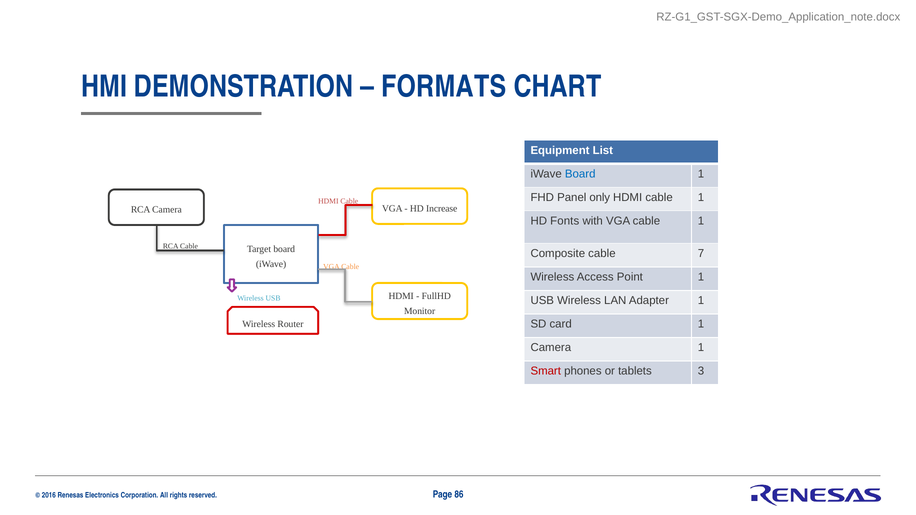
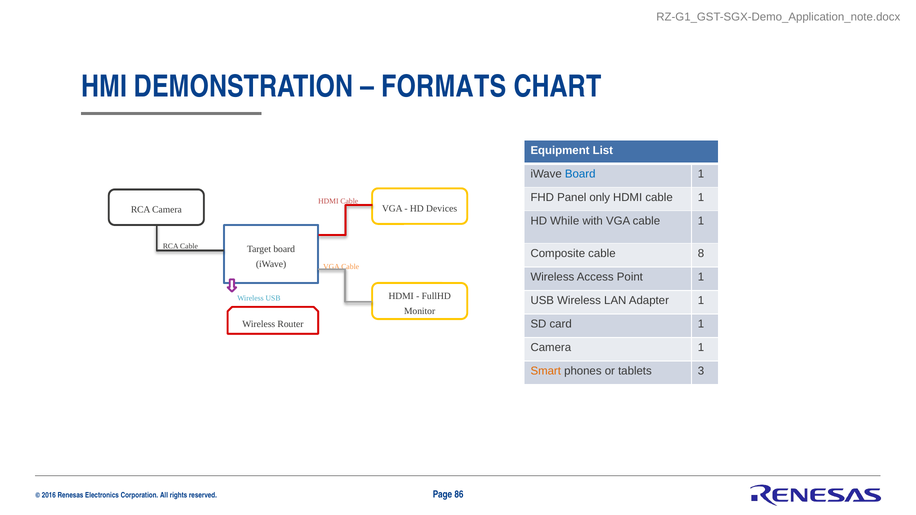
Increase: Increase -> Devices (442, 209)
Fonts: Fonts -> While (565, 221)
7: 7 -> 8 (701, 254)
Smart colour: red -> orange (546, 371)
